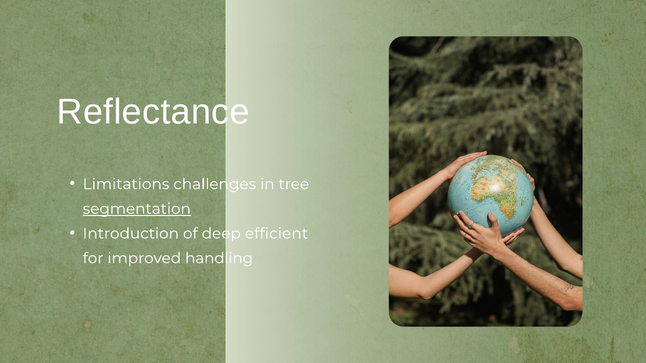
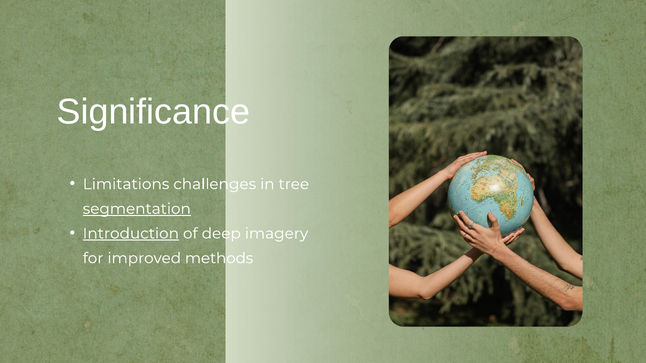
Reflectance: Reflectance -> Significance (153, 112)
Introduction underline: none -> present (131, 234)
efficient: efficient -> imagery (277, 234)
handling: handling -> methods (219, 258)
